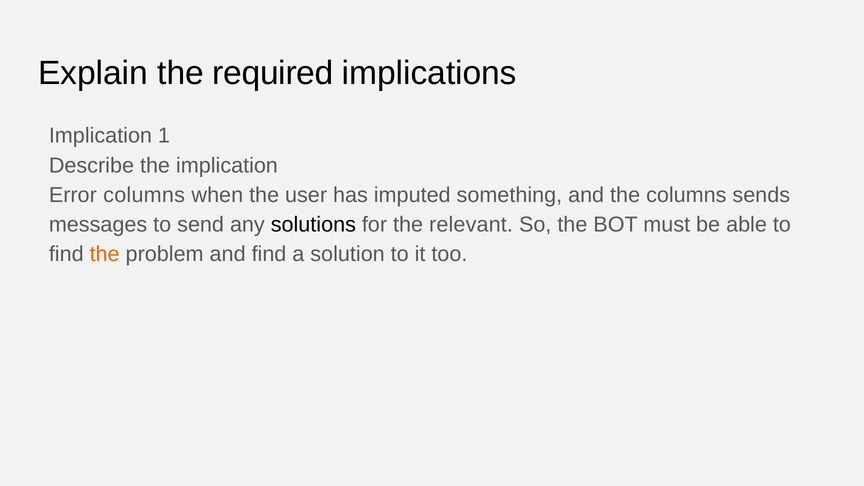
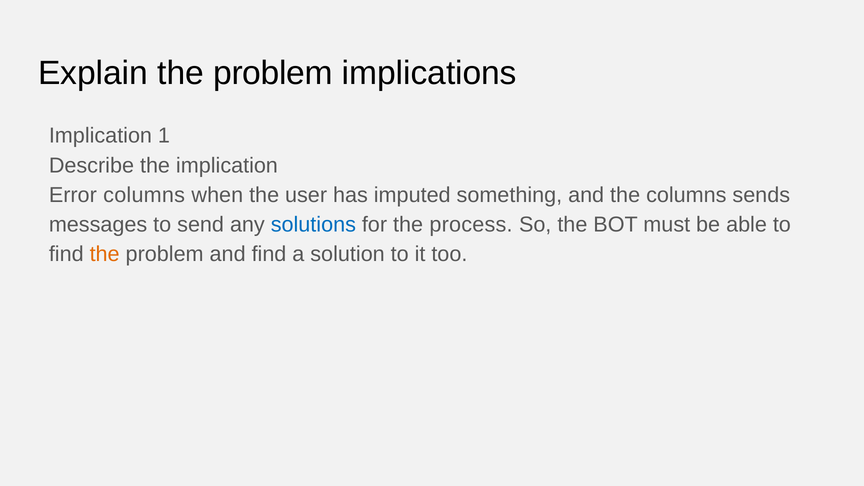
Explain the required: required -> problem (273, 73)
solutions colour: black -> blue (313, 225)
relevant: relevant -> process (471, 225)
